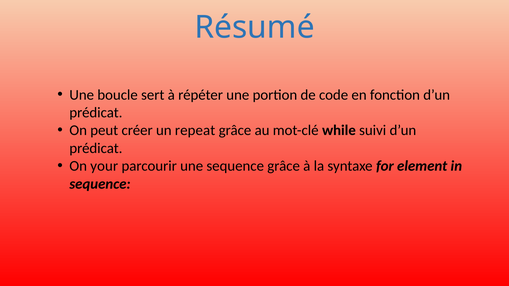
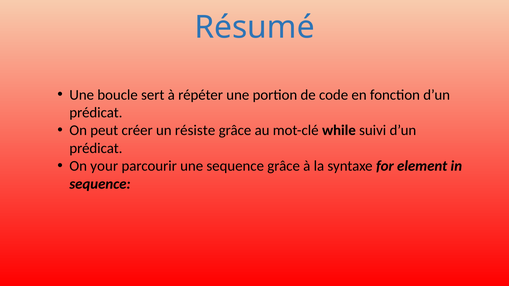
repeat: repeat -> résiste (195, 131)
